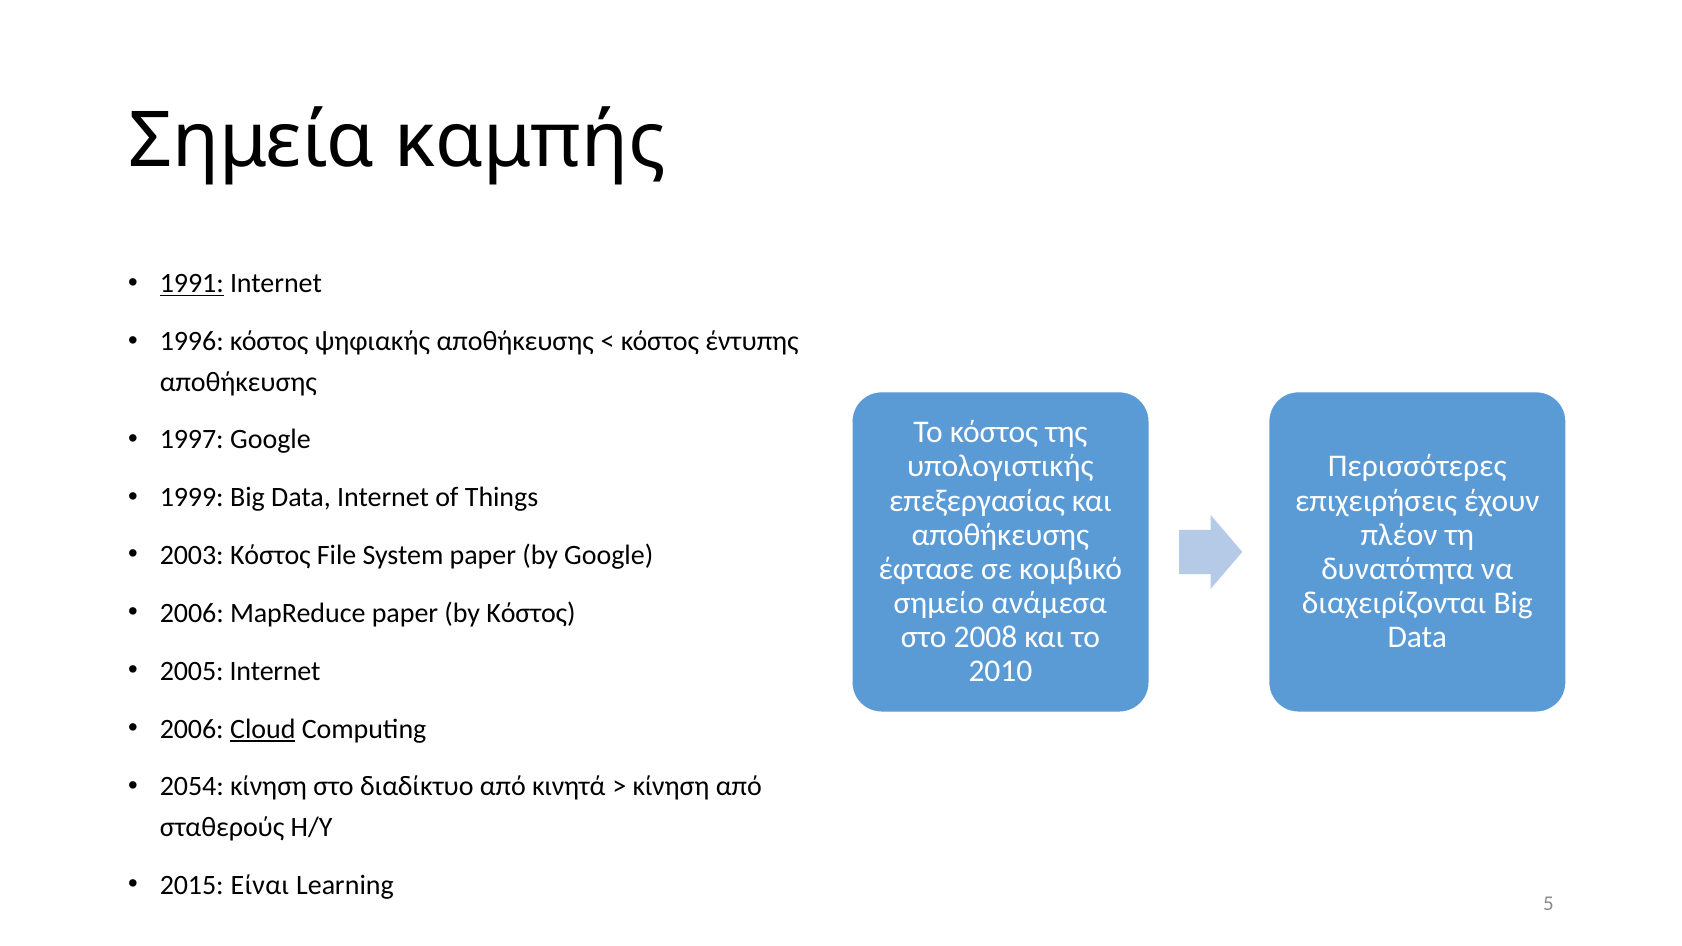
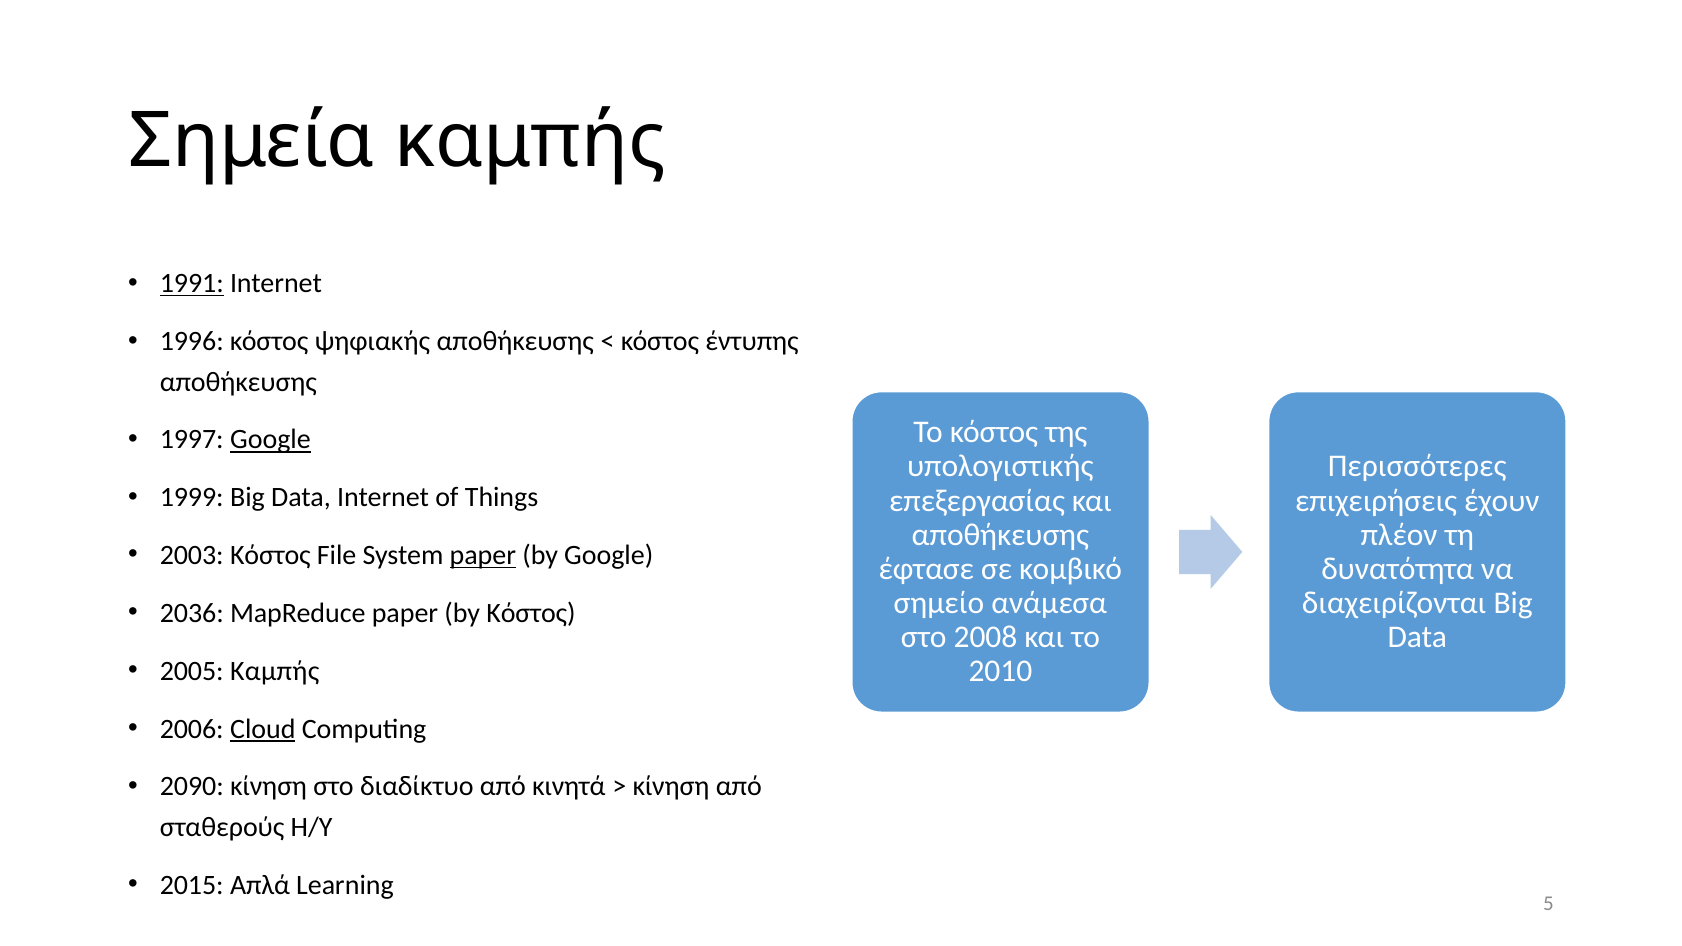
Google underline: none -> present (270, 440)
paper underline: none -> present (483, 555)
2006: 2006 -> 2036 (192, 613)
2005 Internet: Internet -> Καμπής (275, 671)
2054: 2054 -> 2090 (192, 787)
Είναι: Είναι -> Απλά (260, 885)
